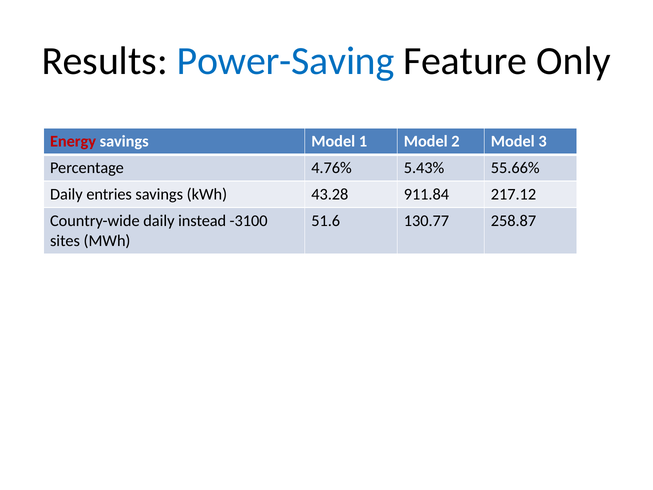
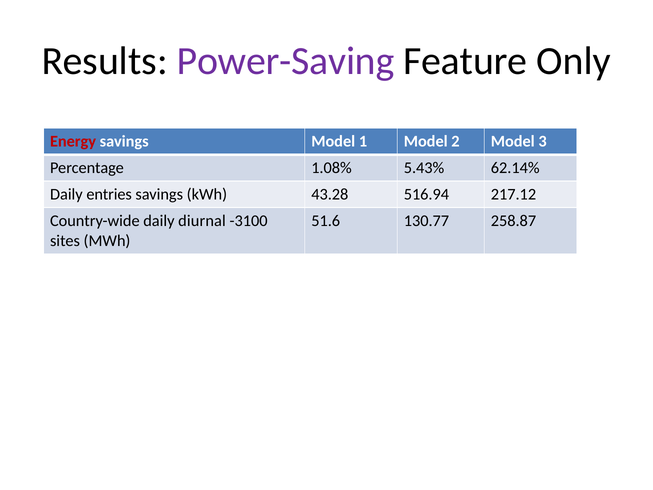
Power-Saving colour: blue -> purple (286, 61)
4.76%: 4.76% -> 1.08% (331, 168)
55.66%: 55.66% -> 62.14% (515, 168)
911.84: 911.84 -> 516.94 (426, 194)
instead: instead -> diurnal (202, 221)
